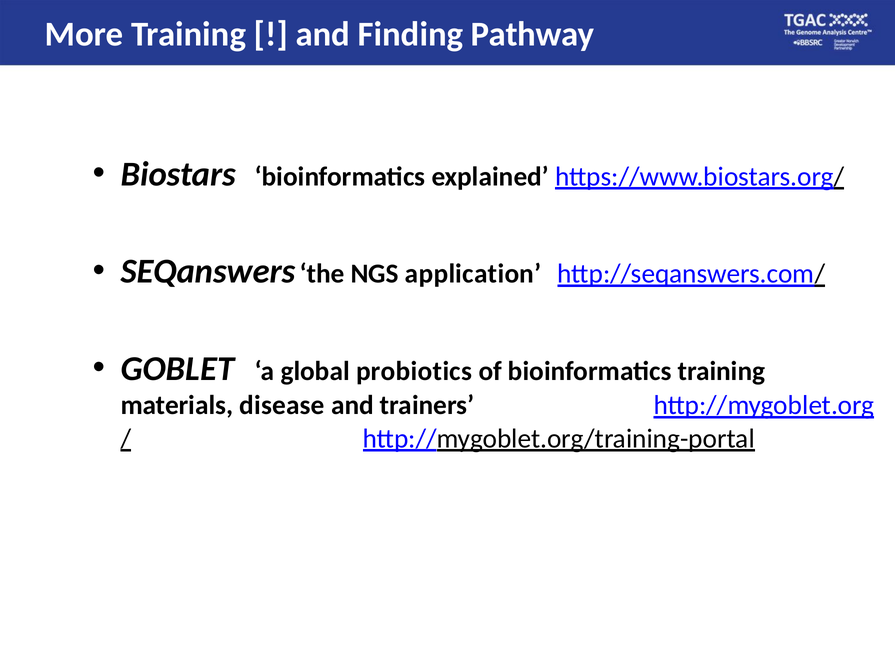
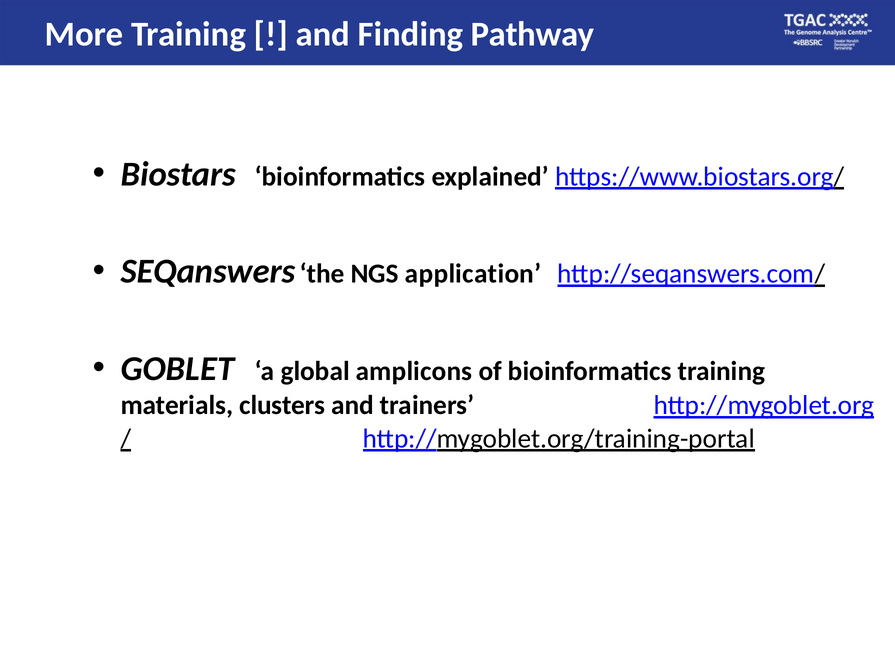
probiotics: probiotics -> amplicons (414, 371)
disease: disease -> clusters (282, 406)
